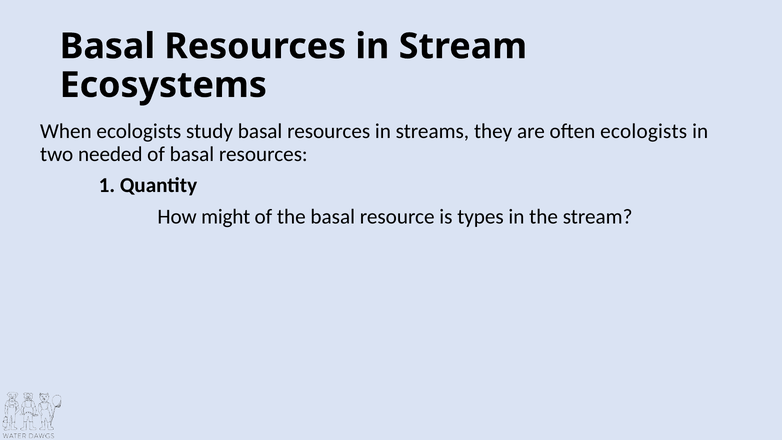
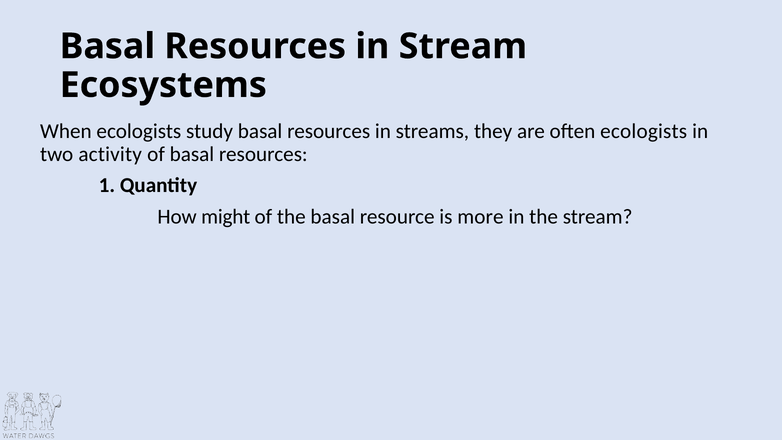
needed: needed -> activity (110, 154)
types: types -> more (480, 217)
